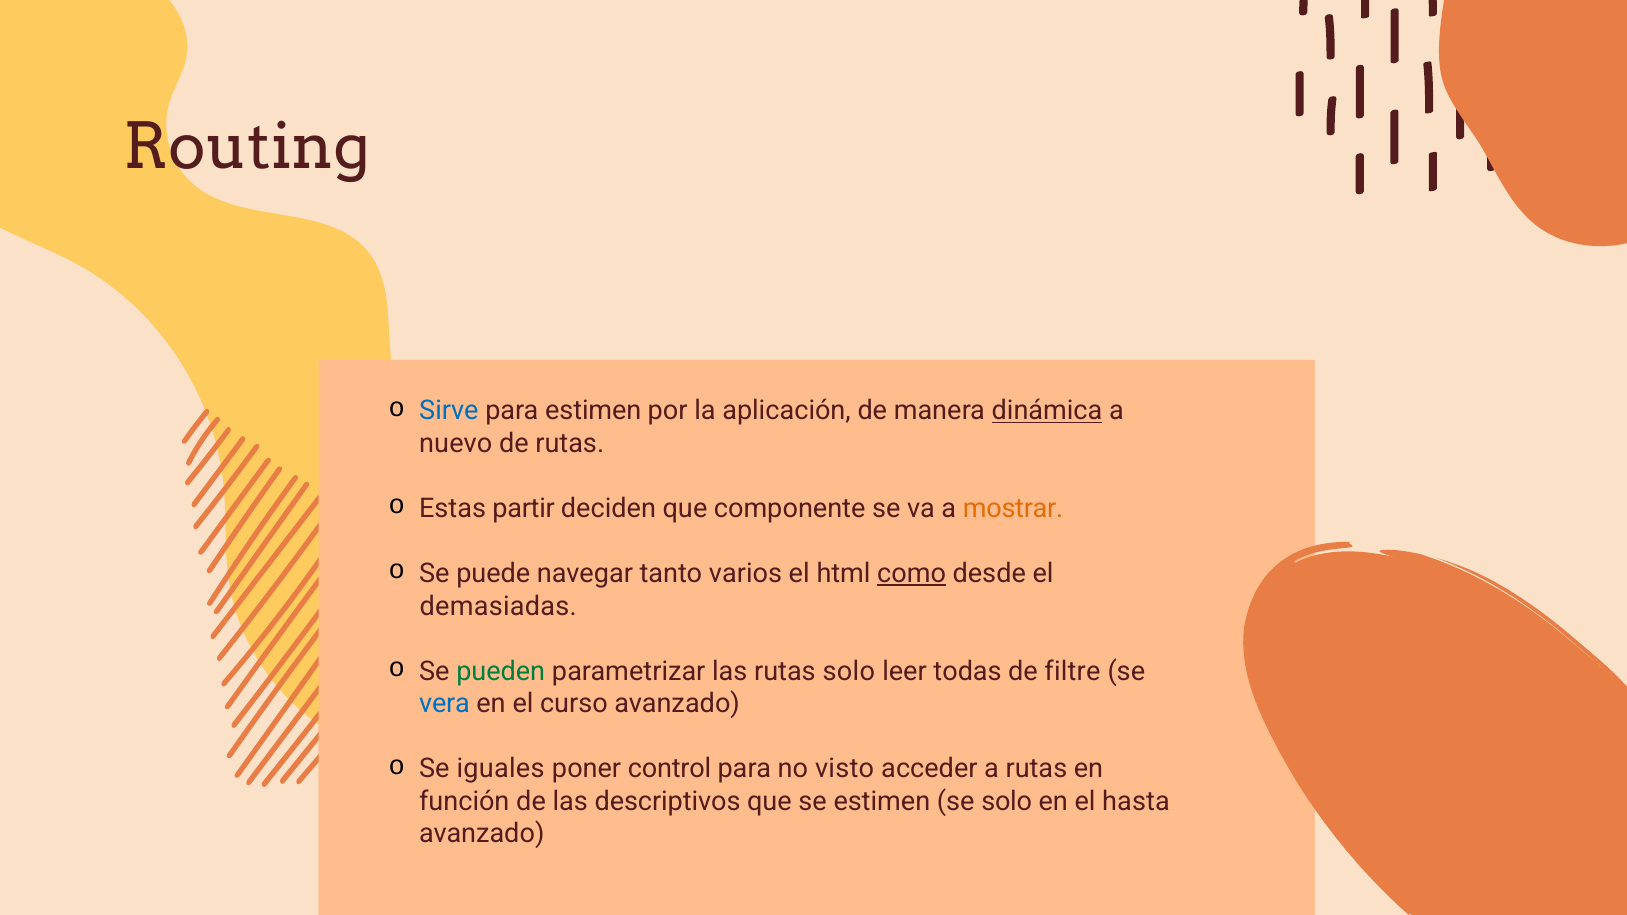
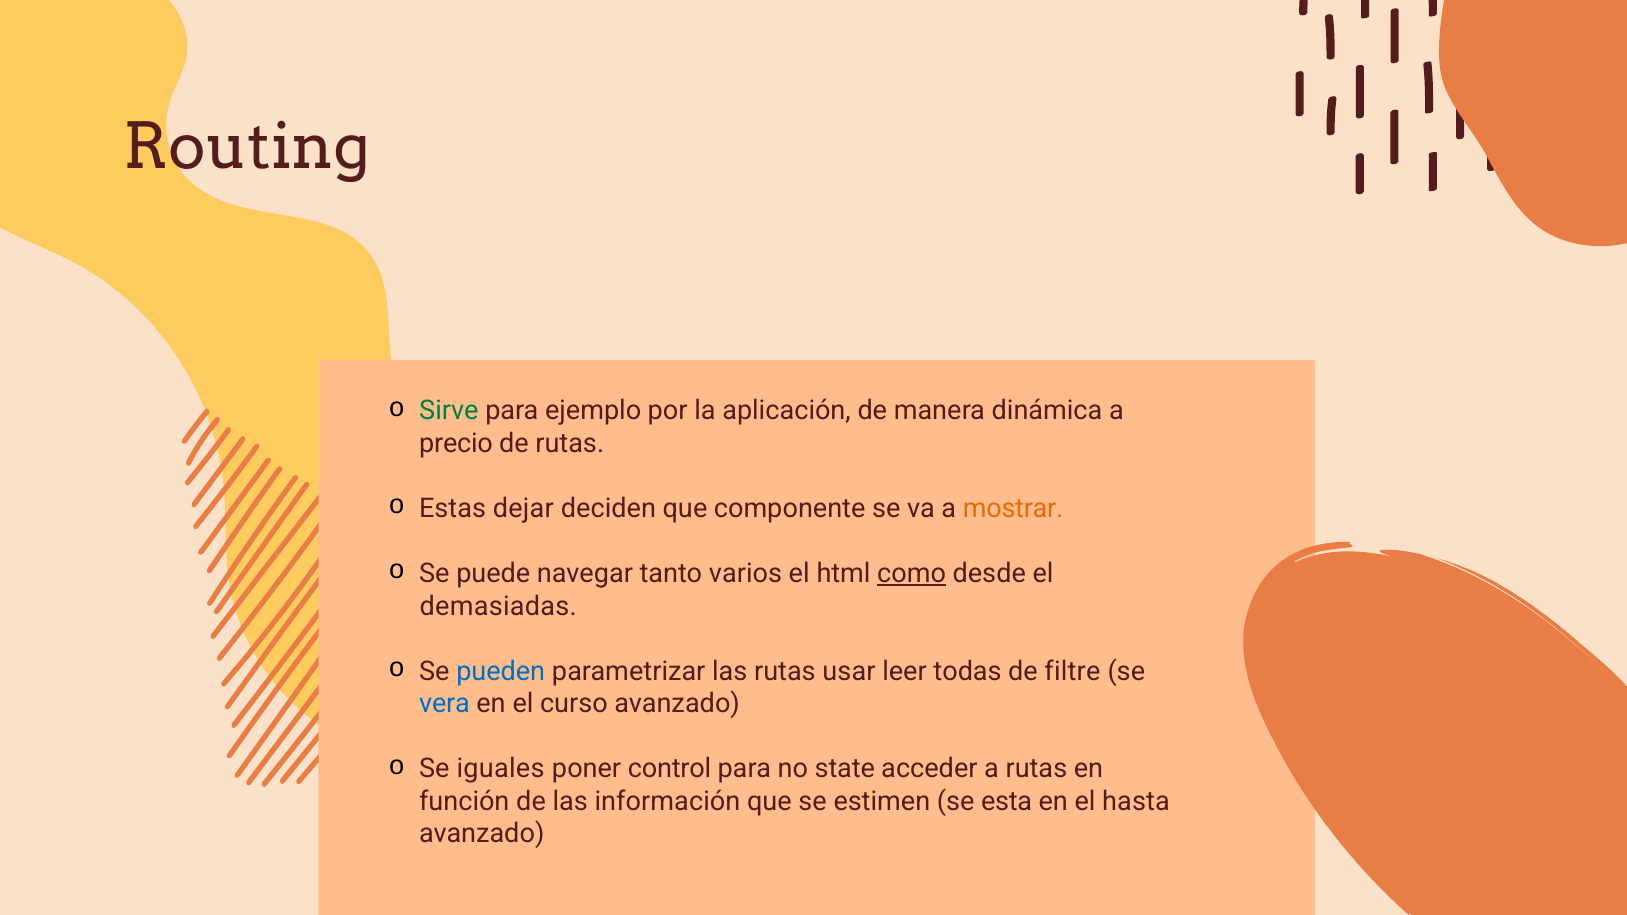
Sirve colour: blue -> green (449, 411)
para estimen: estimen -> ejemplo (593, 411)
dinámica underline: present -> none (1047, 411)
nuevo: nuevo -> precio (456, 444)
partir: partir -> dejar (523, 509)
pueden colour: green -> blue (501, 671)
rutas solo: solo -> usar (849, 671)
visto: visto -> state (845, 769)
descriptivos: descriptivos -> información (667, 802)
se solo: solo -> esta (1007, 802)
